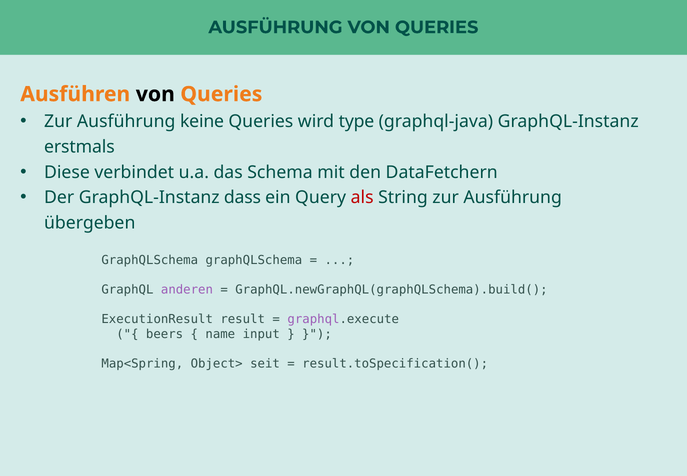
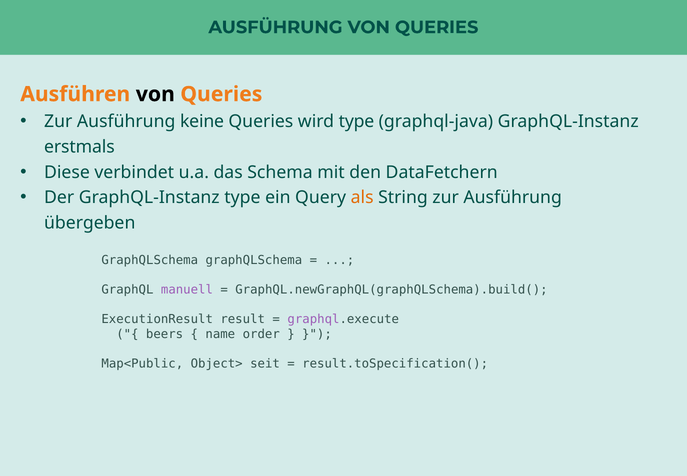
GraphQL-Instanz dass: dass -> type (242, 197)
als colour: red -> orange (362, 197)
anderen: anderen -> manuell (187, 290)
input: input -> order (261, 334)
Map<Spring: Map<Spring -> Map<Public (142, 364)
